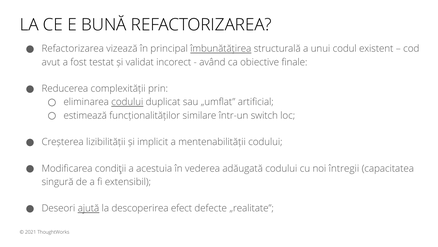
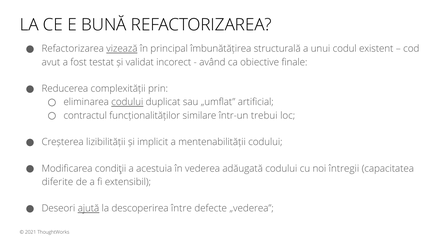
vizează underline: none -> present (122, 49)
îmbunătățirea underline: present -> none (221, 49)
estimează: estimează -> contractul (85, 115)
switch: switch -> trebui (264, 115)
singură: singură -> diferite (58, 182)
efect: efect -> între (181, 208)
„realitate: „realitate -> „vederea (252, 208)
